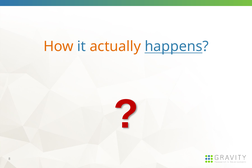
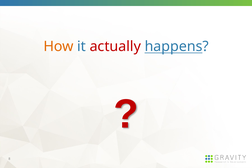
actually colour: orange -> red (115, 46)
